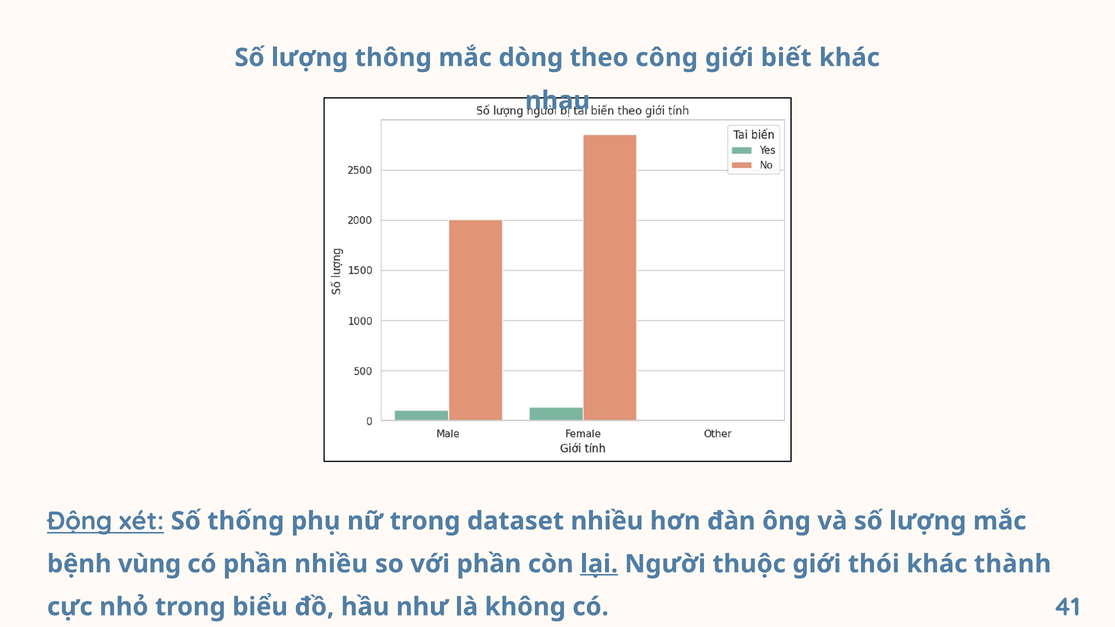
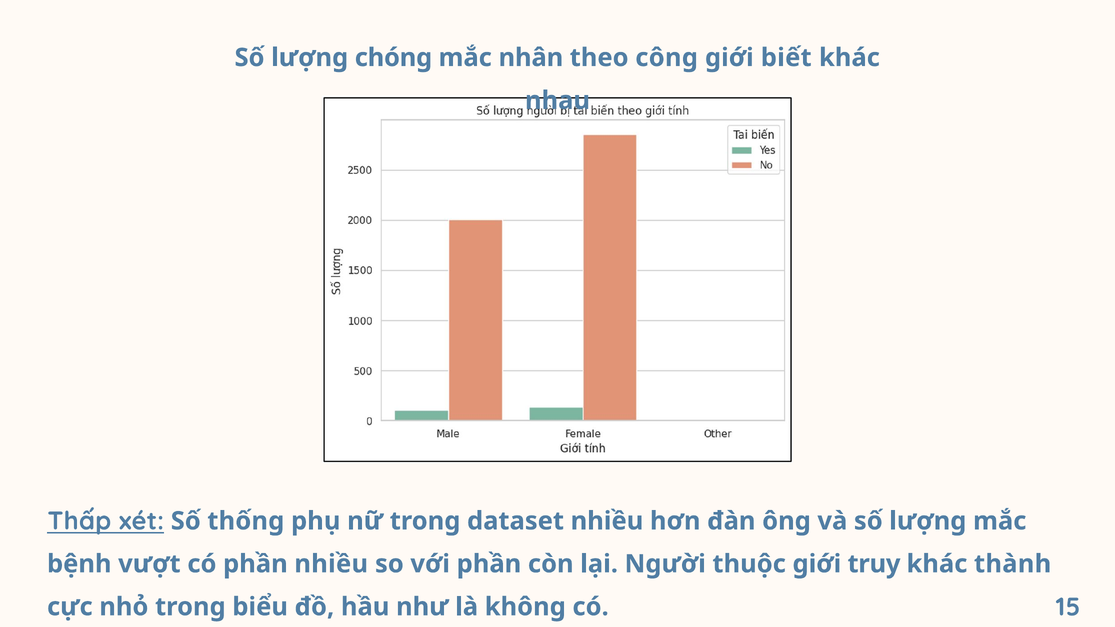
thông: thông -> chóng (393, 58)
dòng: dòng -> nhân (531, 58)
Động: Động -> Thấp (79, 521)
vùng: vùng -> vượt (149, 564)
lại underline: present -> none (599, 564)
thói: thói -> truy (874, 564)
41: 41 -> 15 (1068, 607)
